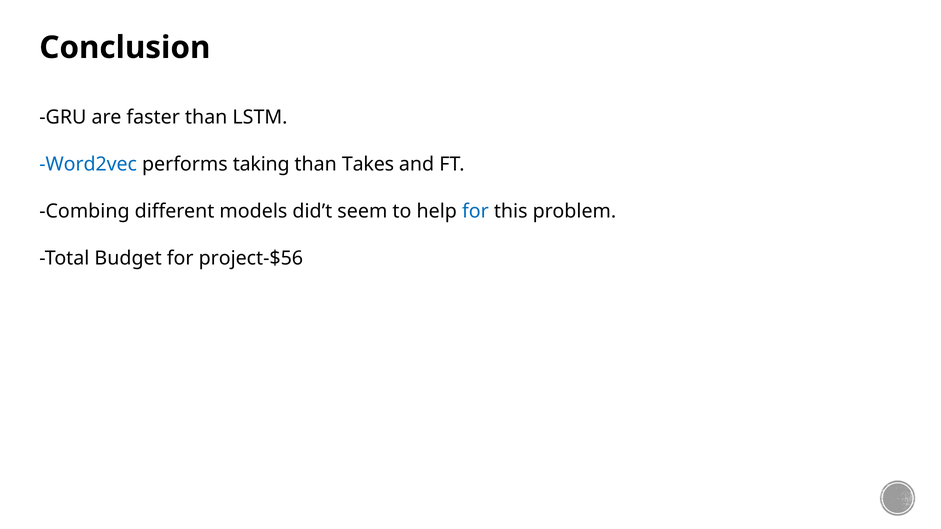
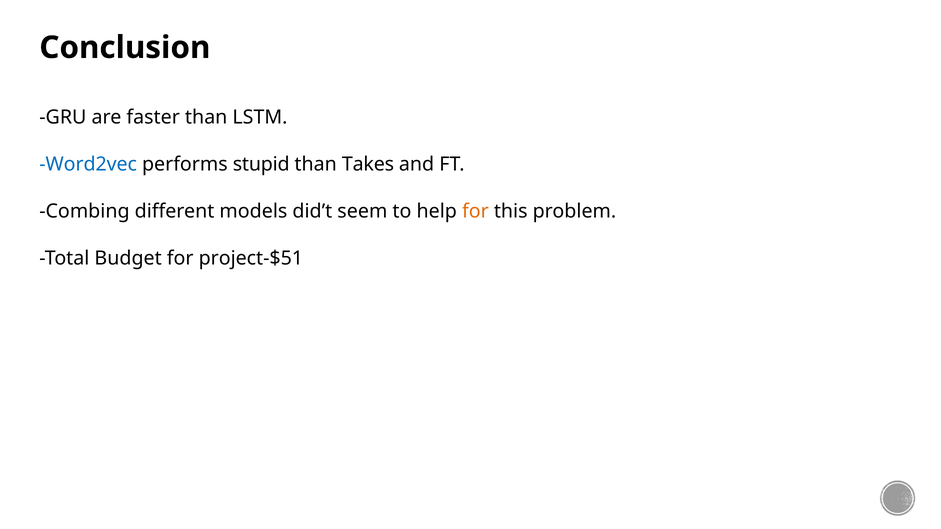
taking: taking -> stupid (261, 164)
for colour: blue -> orange (475, 211)
project-$56: project-$56 -> project-$51 (251, 258)
